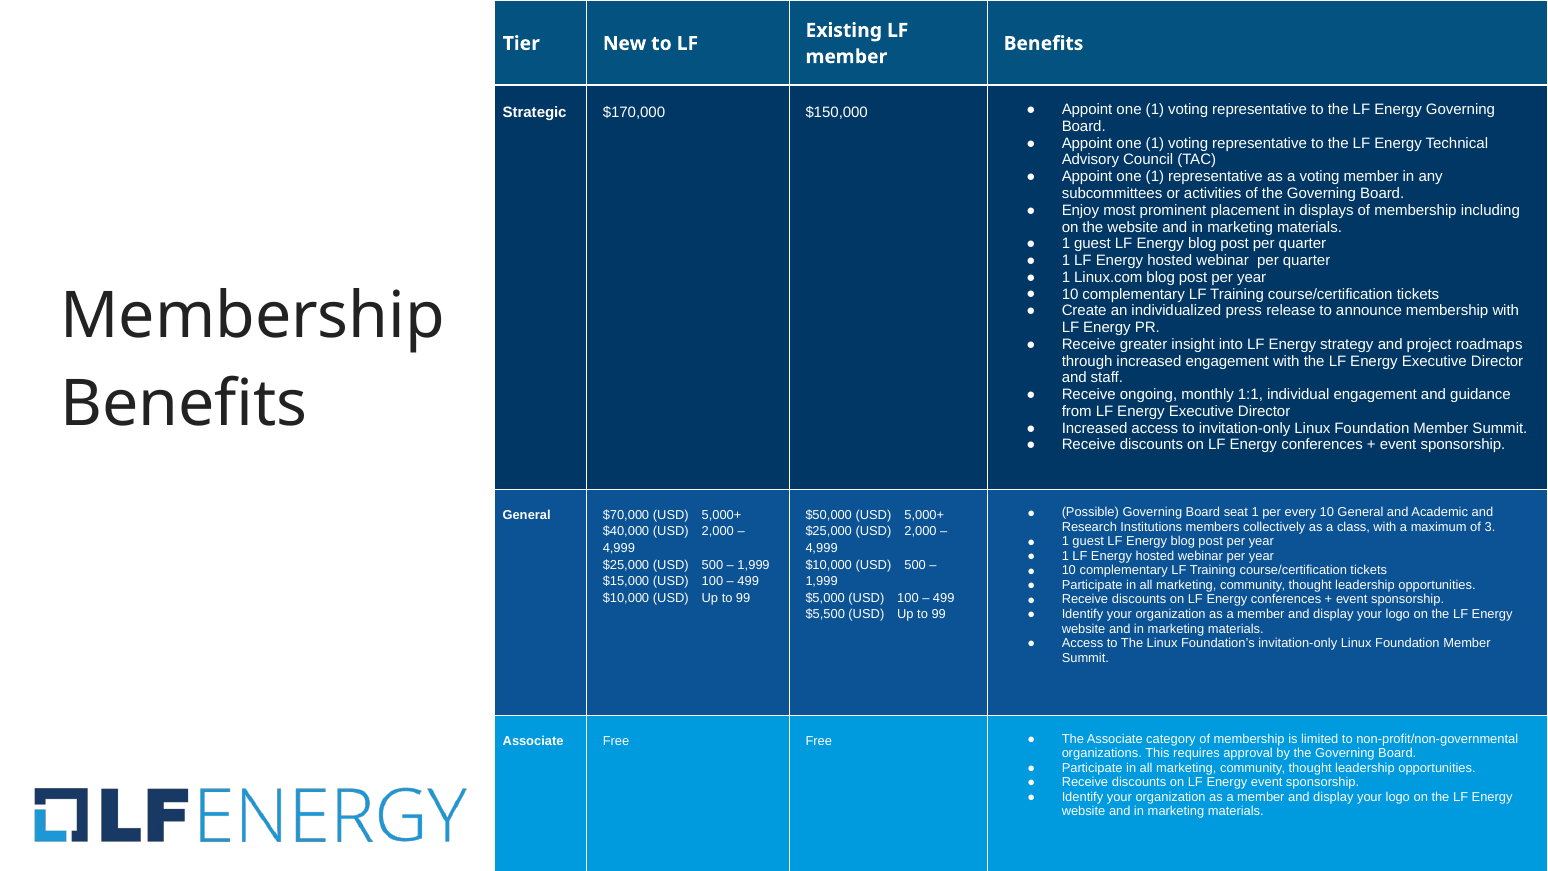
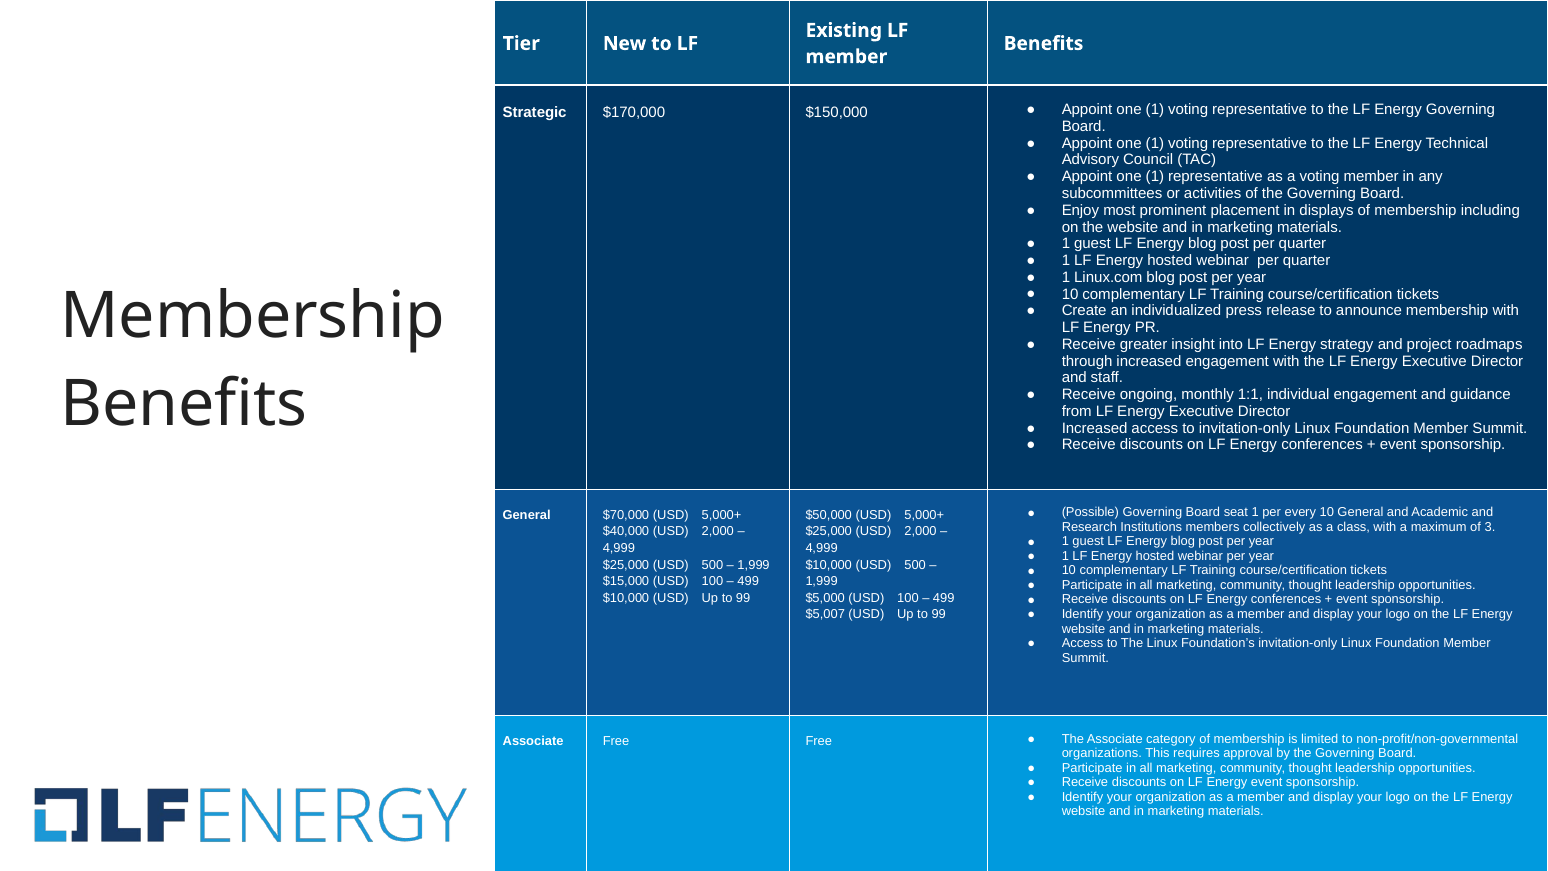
$5,500: $5,500 -> $5,007 (825, 615)
